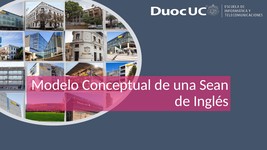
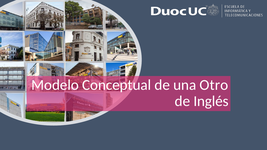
Sean: Sean -> Otro (214, 85)
